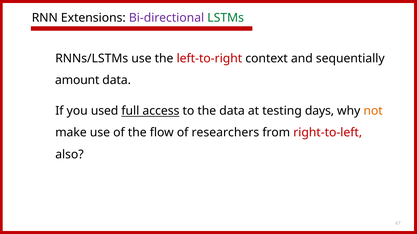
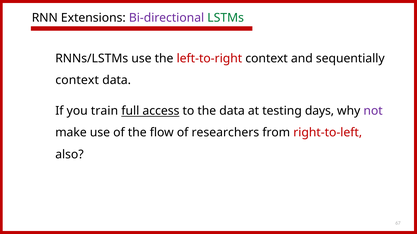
amount: amount -> context (77, 81)
used: used -> train (105, 111)
not colour: orange -> purple (373, 111)
